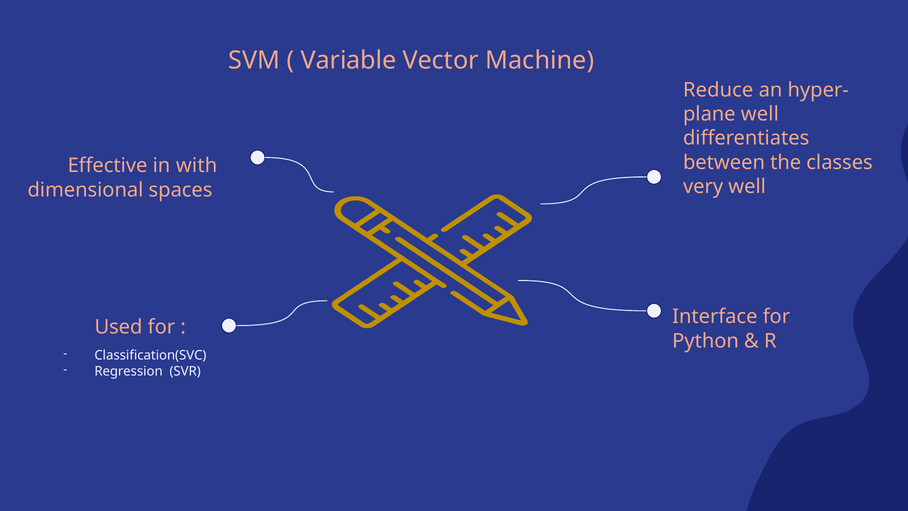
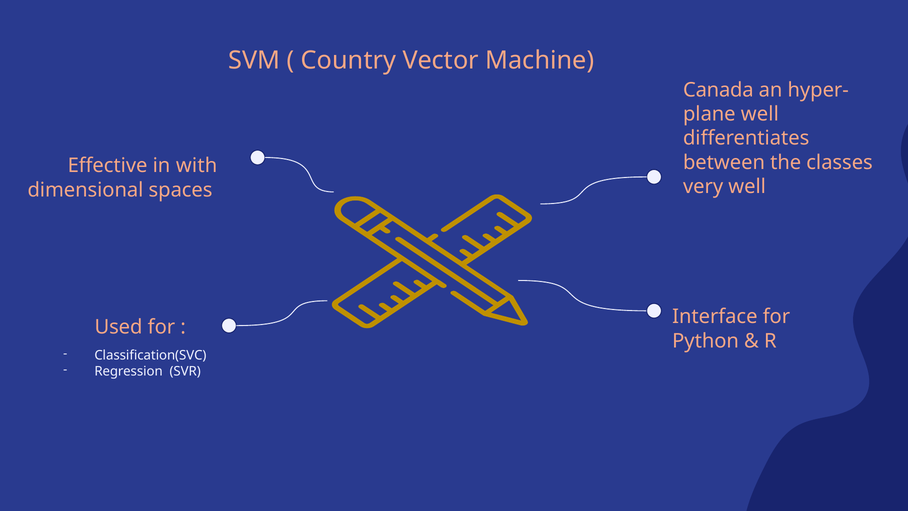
Variable: Variable -> Country (349, 60)
Reduce: Reduce -> Canada (718, 90)
